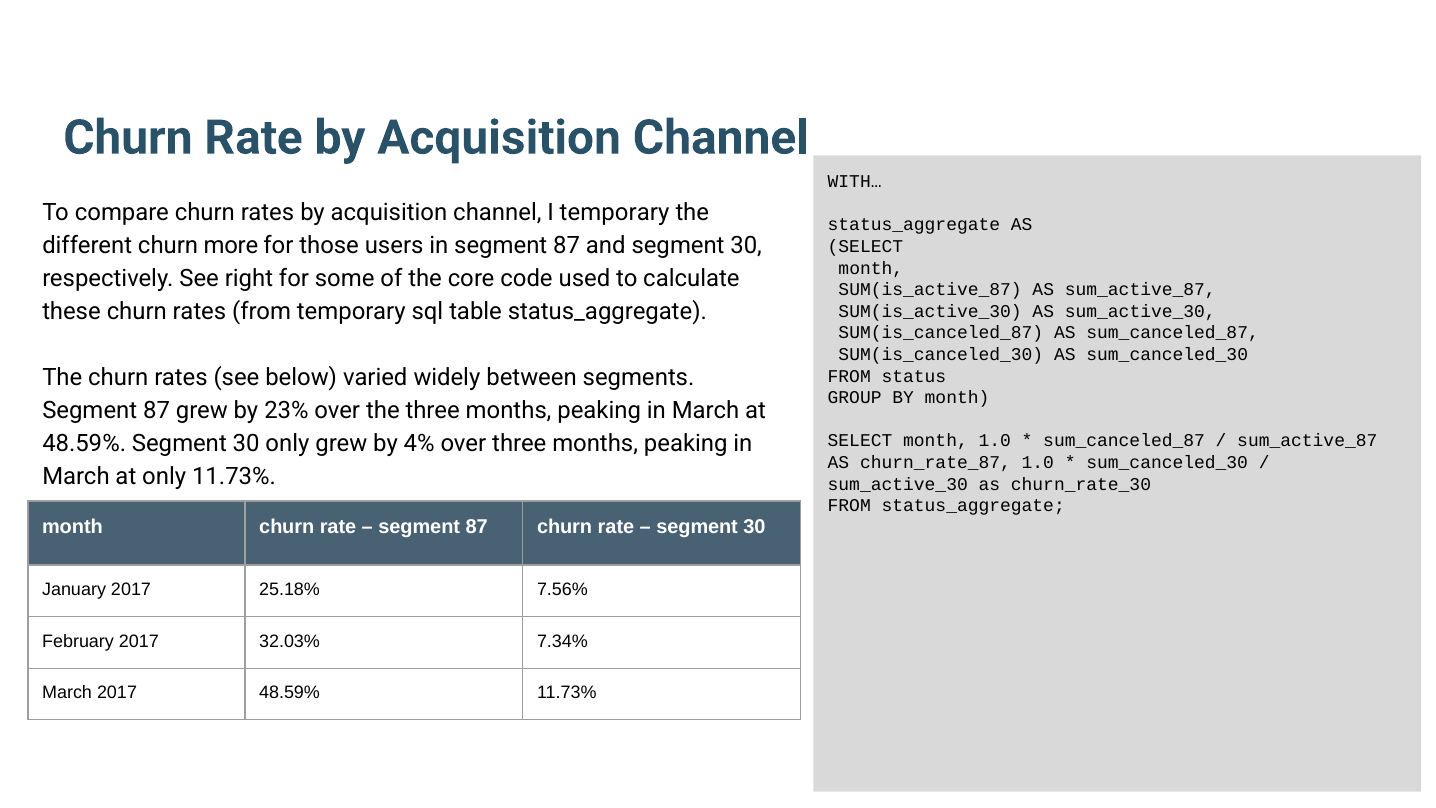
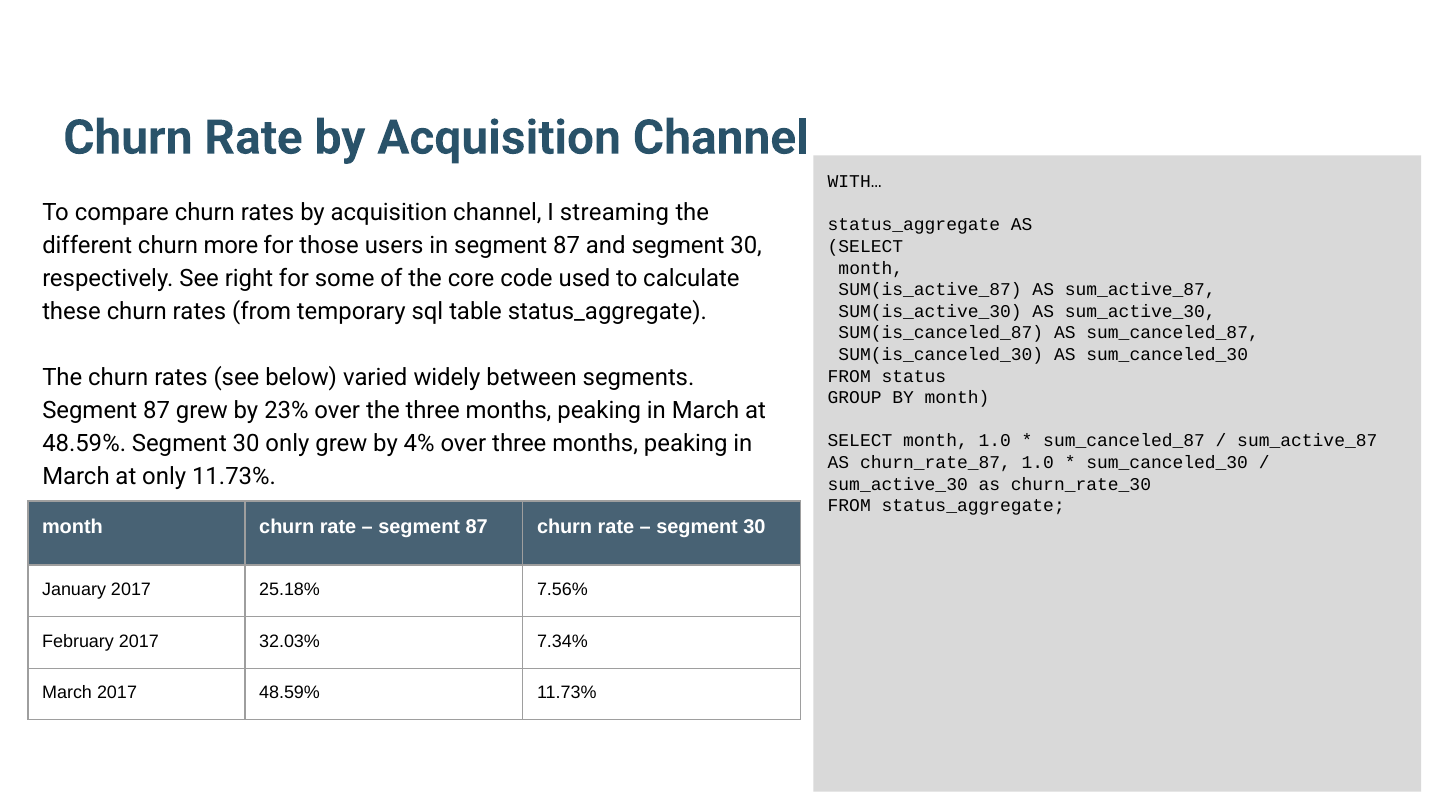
I temporary: temporary -> streaming (614, 212)
